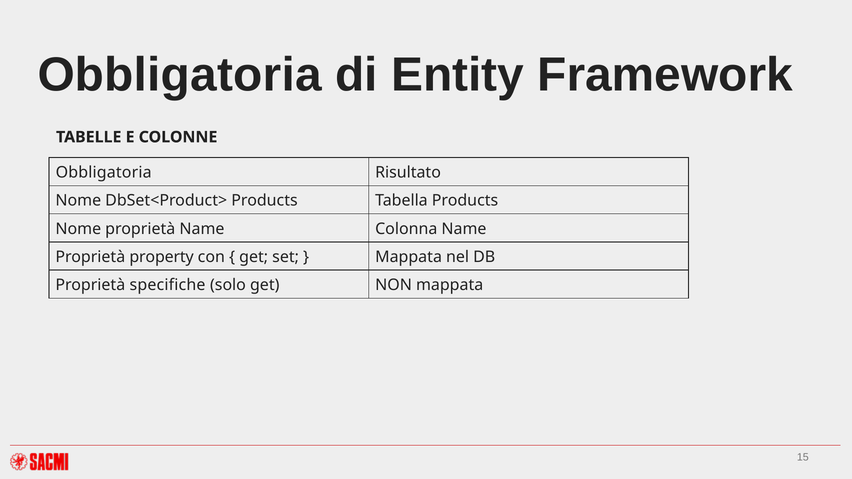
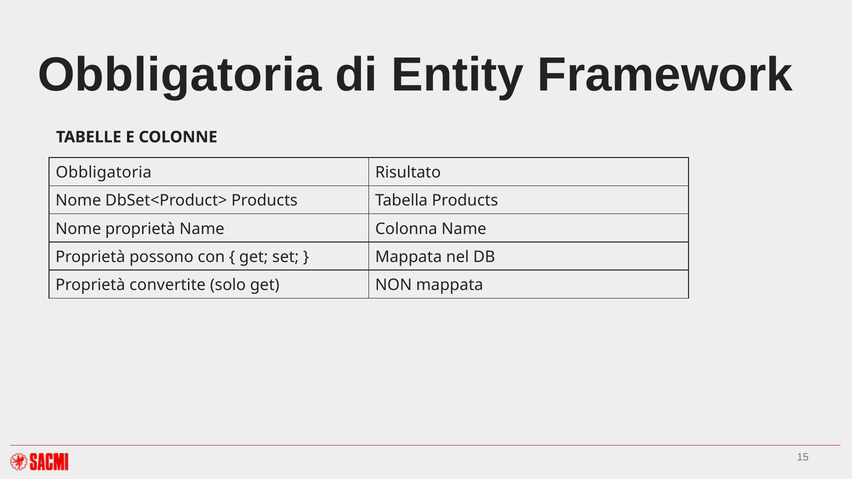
property: property -> possono (161, 257)
specifiche: specifiche -> convertite (168, 285)
